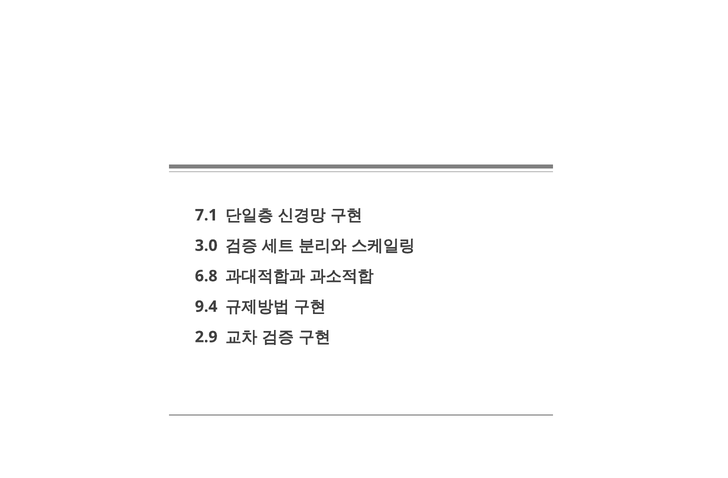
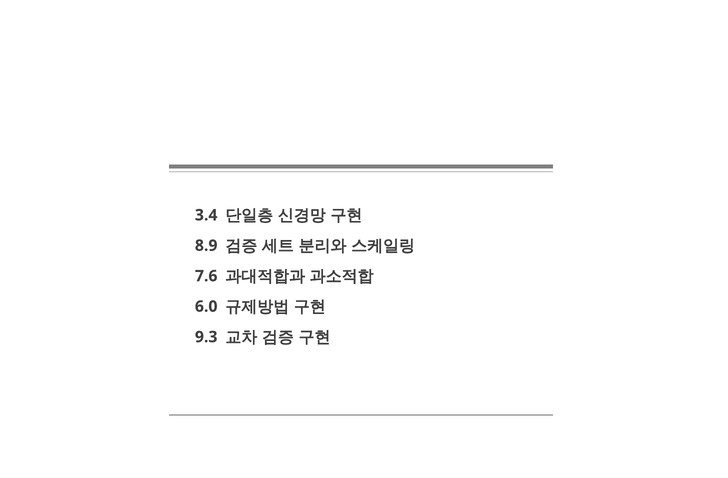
7.1: 7.1 -> 3.4 (206, 215)
3.0: 3.0 -> 8.9 (206, 246)
6.8: 6.8 -> 7.6 (206, 276)
9.4: 9.4 -> 6.0 (206, 307)
2.9: 2.9 -> 9.3 (206, 337)
